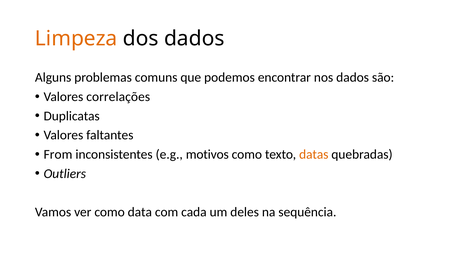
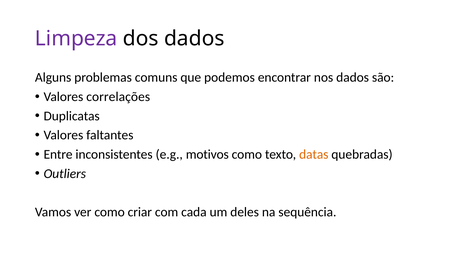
Limpeza colour: orange -> purple (76, 39)
From: From -> Entre (58, 155)
data: data -> criar (140, 212)
